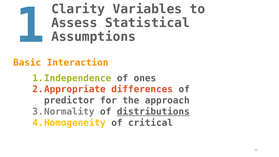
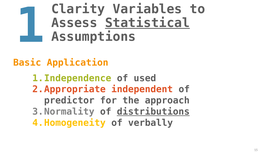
Statistical underline: none -> present (147, 23)
Interaction: Interaction -> Application (78, 63)
ones: ones -> used (145, 78)
differences: differences -> independent (142, 89)
critical: critical -> verbally (151, 123)
